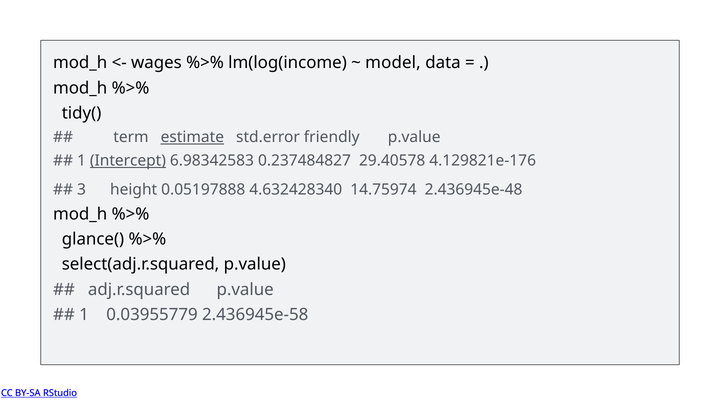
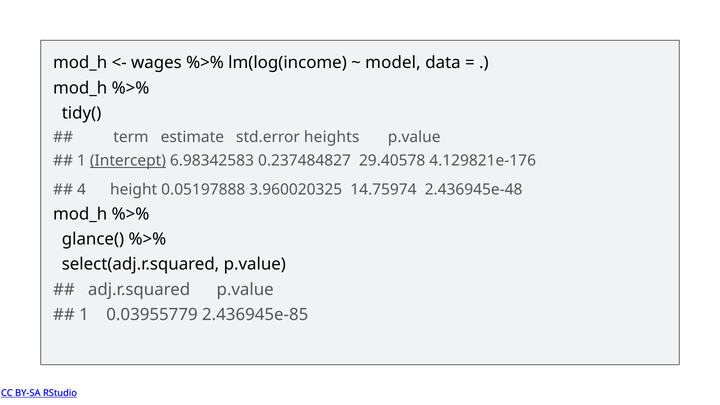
estimate underline: present -> none (192, 137)
friendly: friendly -> heights (332, 137)
3: 3 -> 4 (82, 190)
4.632428340: 4.632428340 -> 3.960020325 (296, 190)
2.436945e-58: 2.436945e-58 -> 2.436945e-85 (255, 315)
